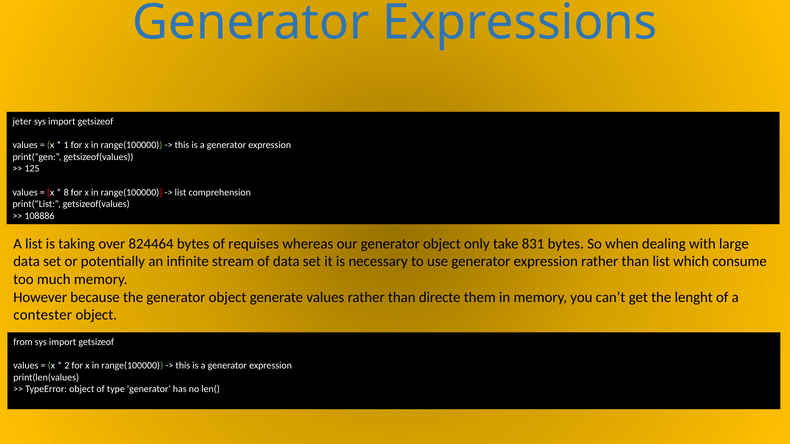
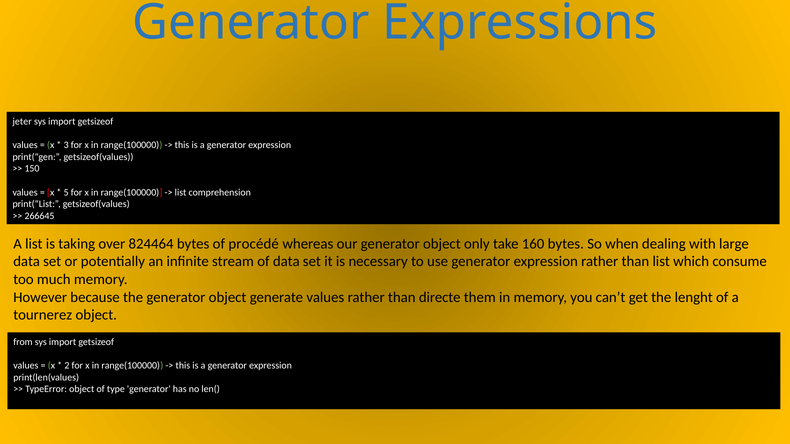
1: 1 -> 3 (66, 145)
125: 125 -> 150 (32, 169)
8: 8 -> 5 (66, 192)
108886: 108886 -> 266645 (39, 216)
requises: requises -> procédé (254, 244)
831: 831 -> 160 (533, 244)
contester: contester -> tournerez (43, 315)
